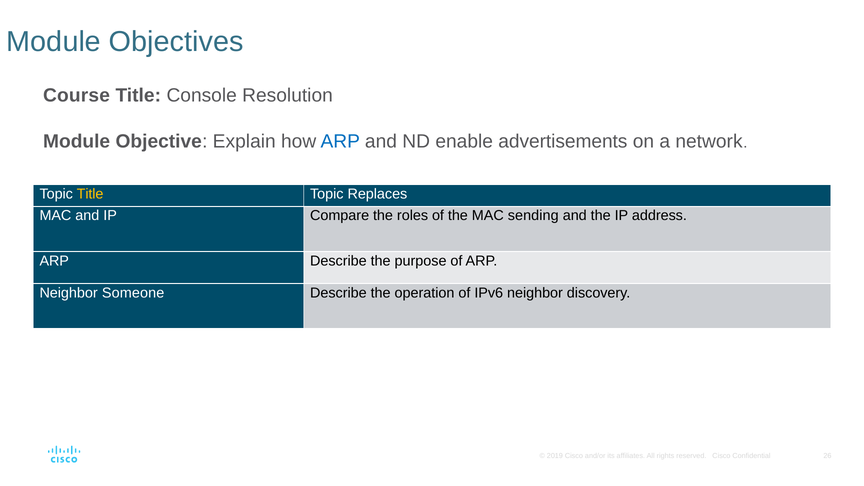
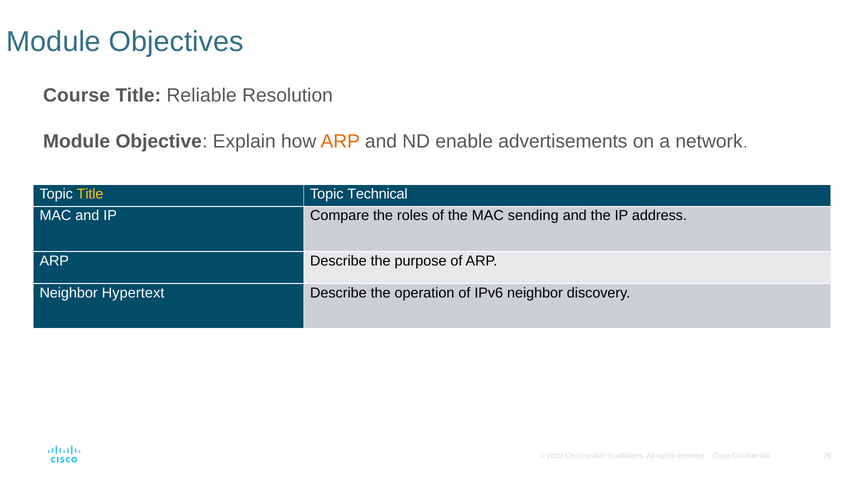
Console: Console -> Reliable (202, 95)
ARP colour: blue -> orange (340, 141)
Replaces: Replaces -> Technical (377, 194)
Someone: Someone -> Hypertext (133, 293)
